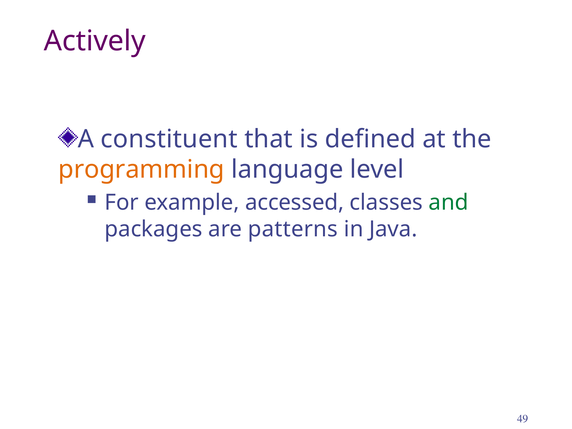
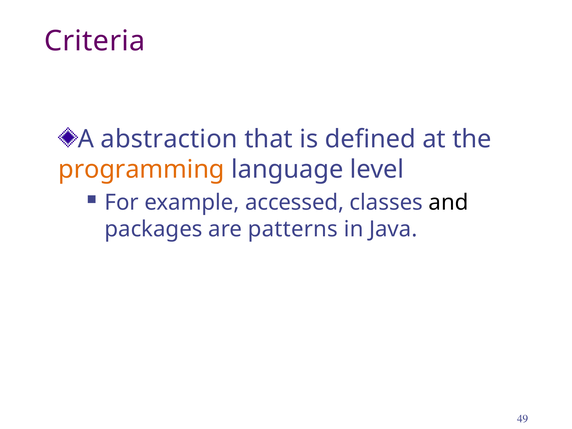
Actively: Actively -> Criteria (95, 41)
constituent: constituent -> abstraction (169, 139)
and colour: green -> black (449, 202)
